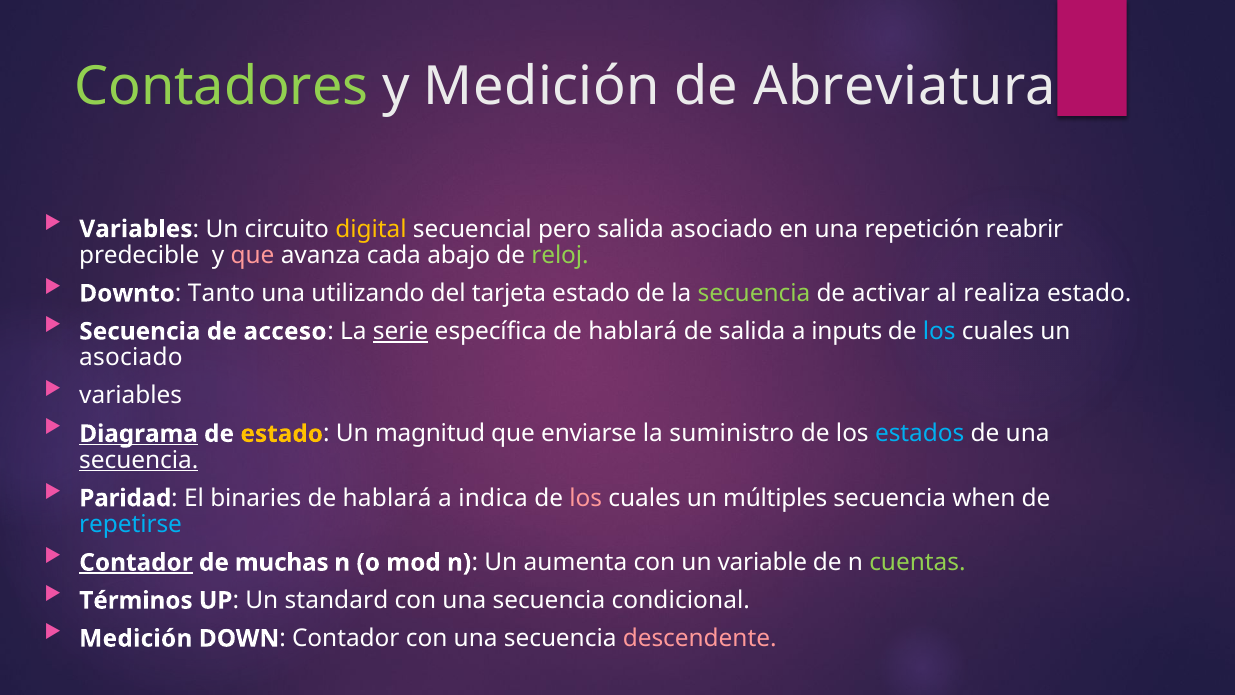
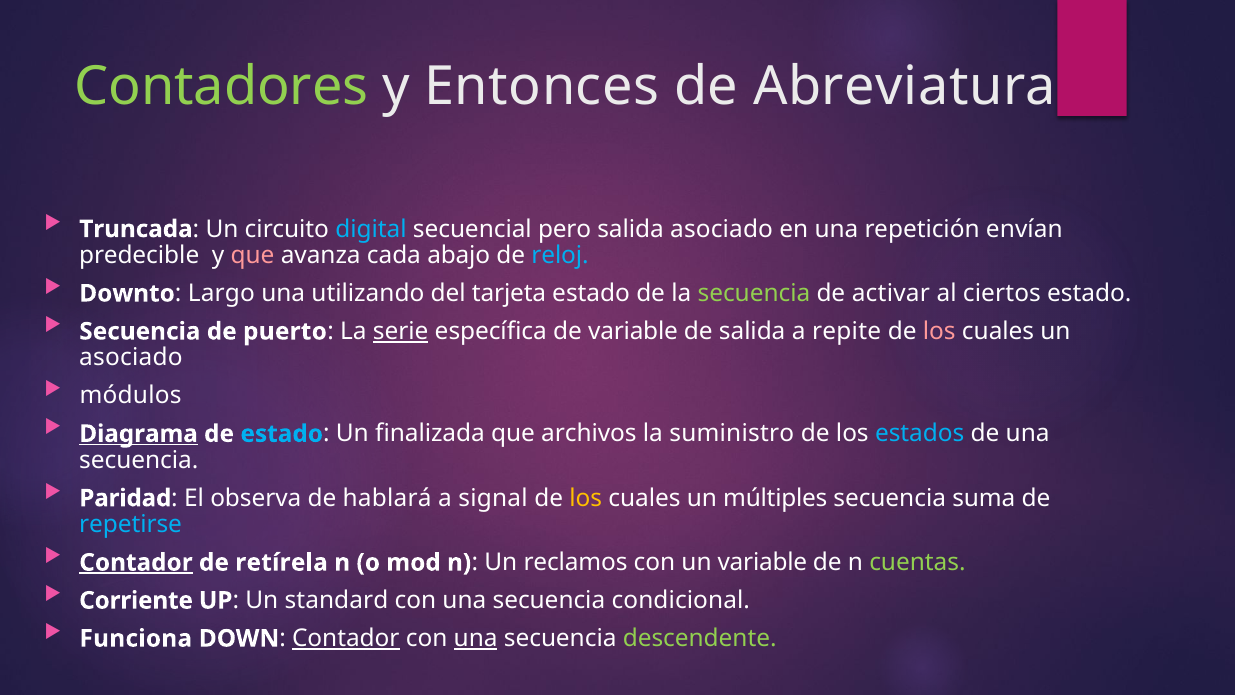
y Medición: Medición -> Entonces (542, 87)
Variables: Variables -> Truncada (136, 229)
digital colour: yellow -> light blue (371, 229)
reabrir: reabrir -> envían (1024, 229)
reloj colour: light green -> light blue (560, 255)
Tanto: Tanto -> Largo (221, 293)
realiza: realiza -> ciertos (1002, 293)
acceso: acceso -> puerto (285, 331)
específica de hablará: hablará -> variable (633, 331)
inputs: inputs -> repite (847, 331)
los colour: light blue -> pink (939, 331)
variables: variables -> módulos (131, 396)
estado colour: yellow -> light blue (282, 434)
magnitud: magnitud -> finalizada (430, 434)
enviarse: enviarse -> archivos (589, 434)
secuencia underline: present -> none (139, 460)
binaries: binaries -> observa (256, 498)
indica: indica -> signal (493, 498)
los colour: pink -> yellow (586, 498)
when: when -> suma (984, 498)
muchas: muchas -> retírela (282, 562)
aumenta: aumenta -> reclamos (576, 562)
Términos: Términos -> Corriente (136, 600)
Medición: Medición -> Funciona (136, 638)
Contador underline: none -> present (346, 638)
una underline: none -> present (476, 638)
descendente colour: pink -> light green (700, 638)
